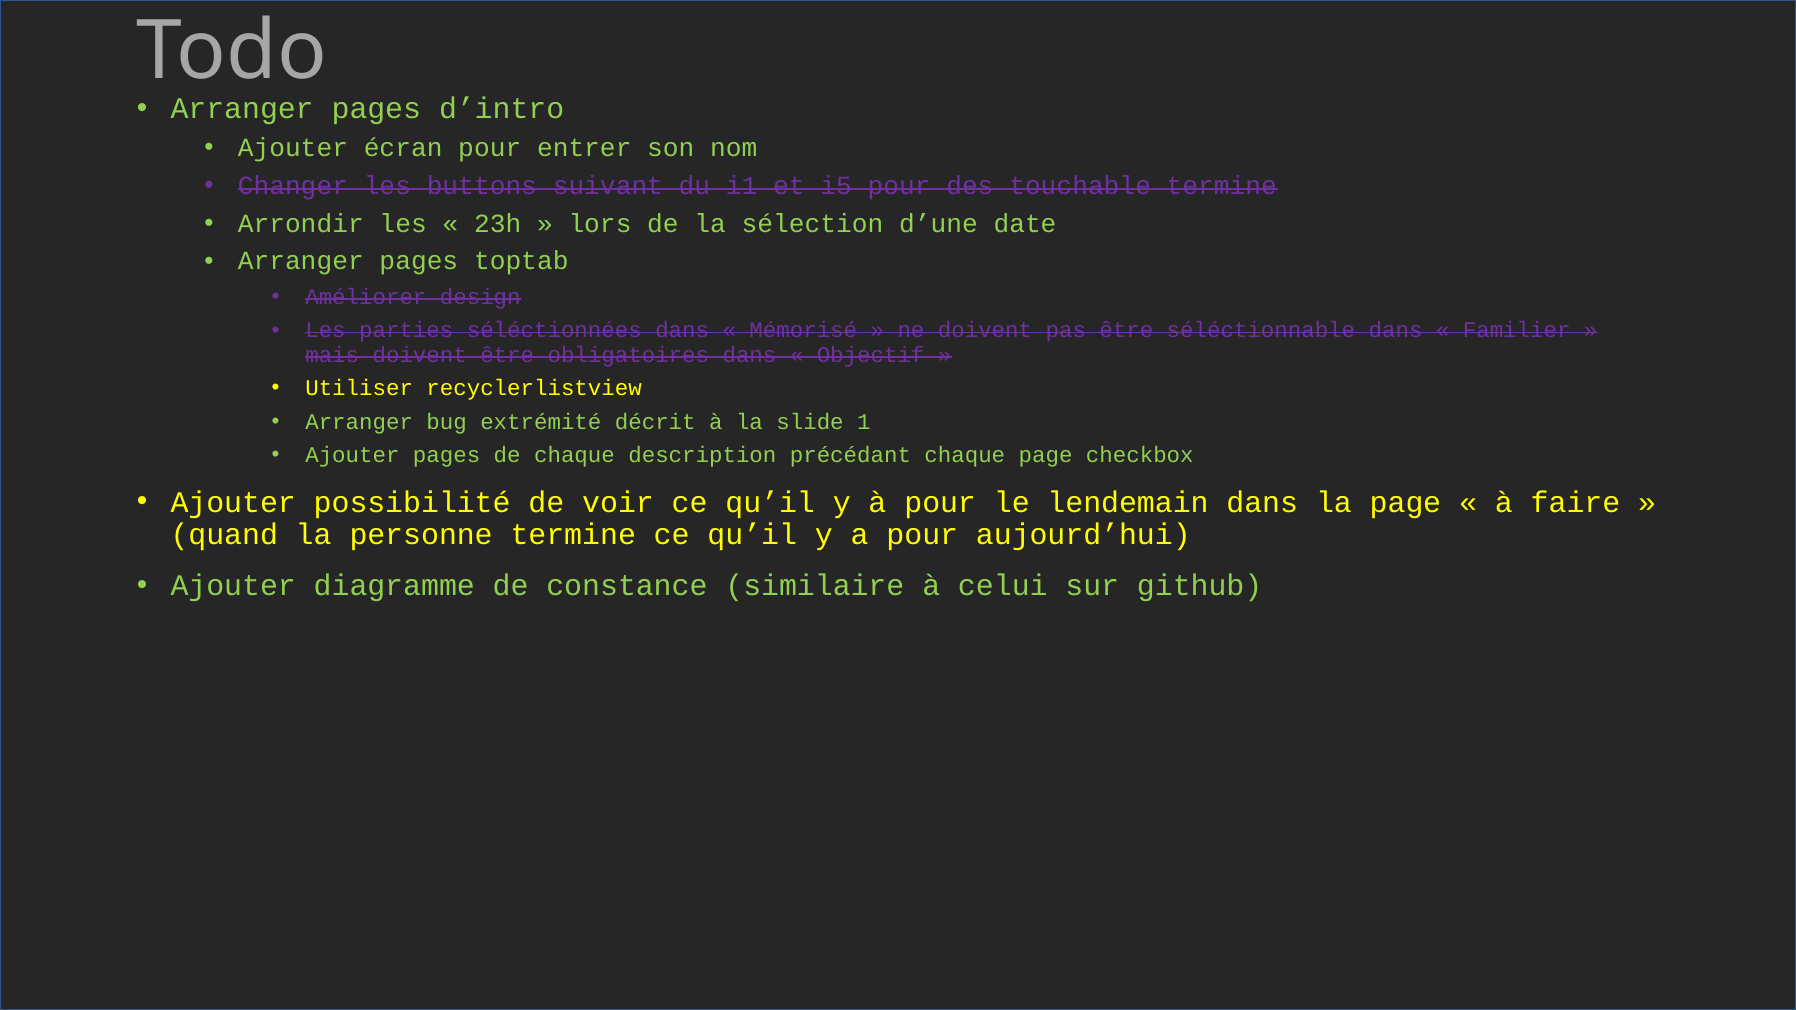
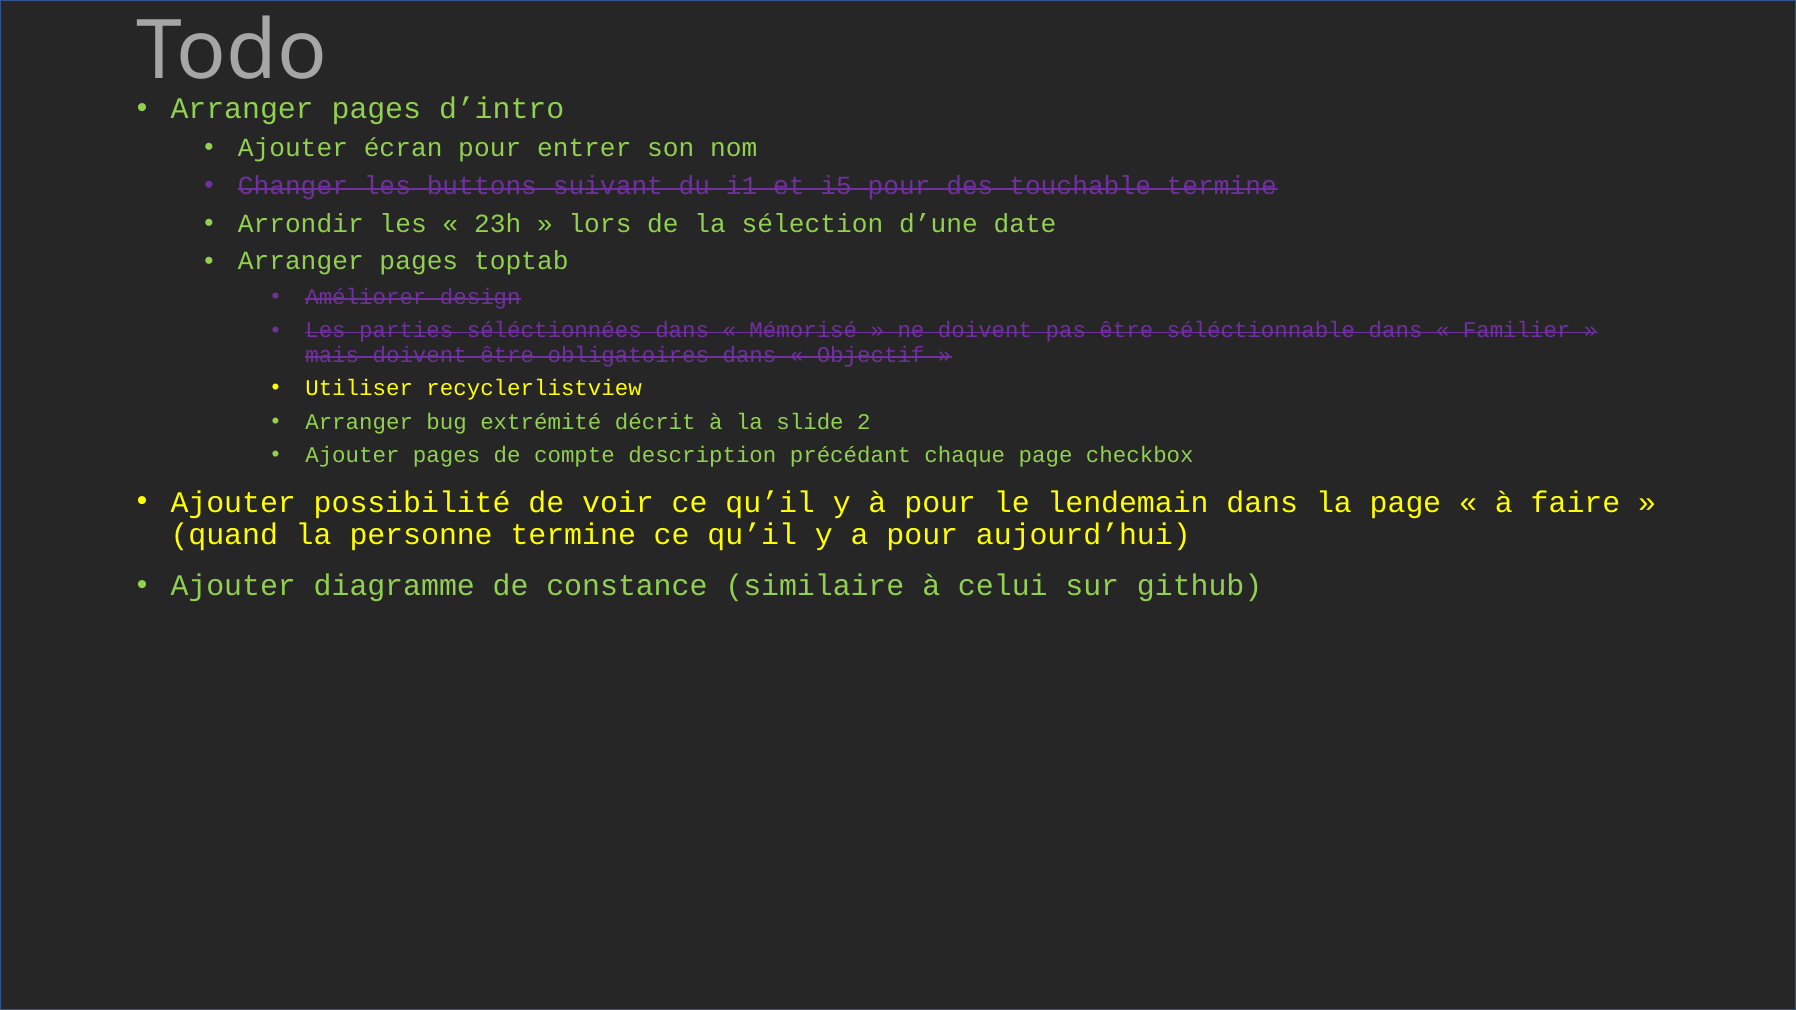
1: 1 -> 2 (864, 422)
de chaque: chaque -> compte (574, 456)
